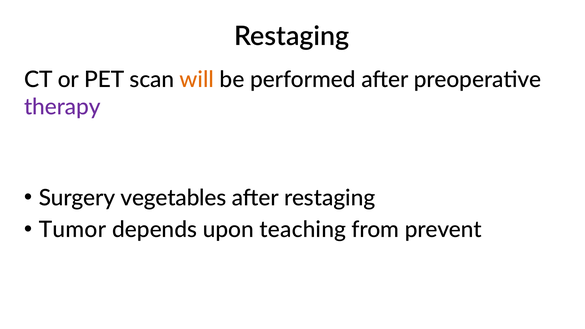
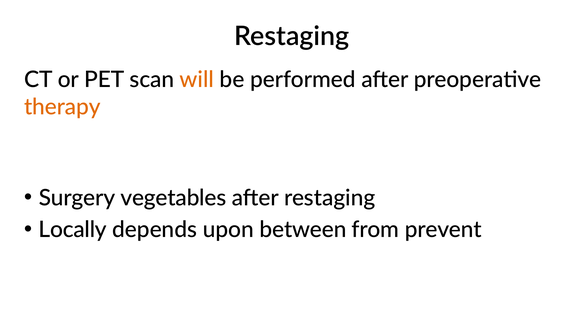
therapy colour: purple -> orange (62, 107)
Tumor: Tumor -> Locally (73, 230)
teaching: teaching -> between (303, 230)
